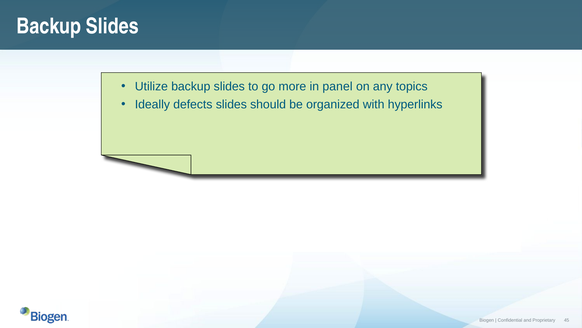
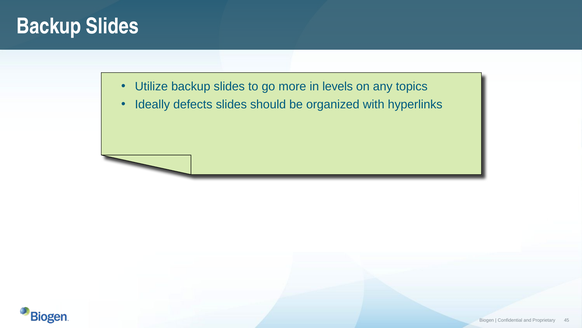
panel: panel -> levels (338, 86)
